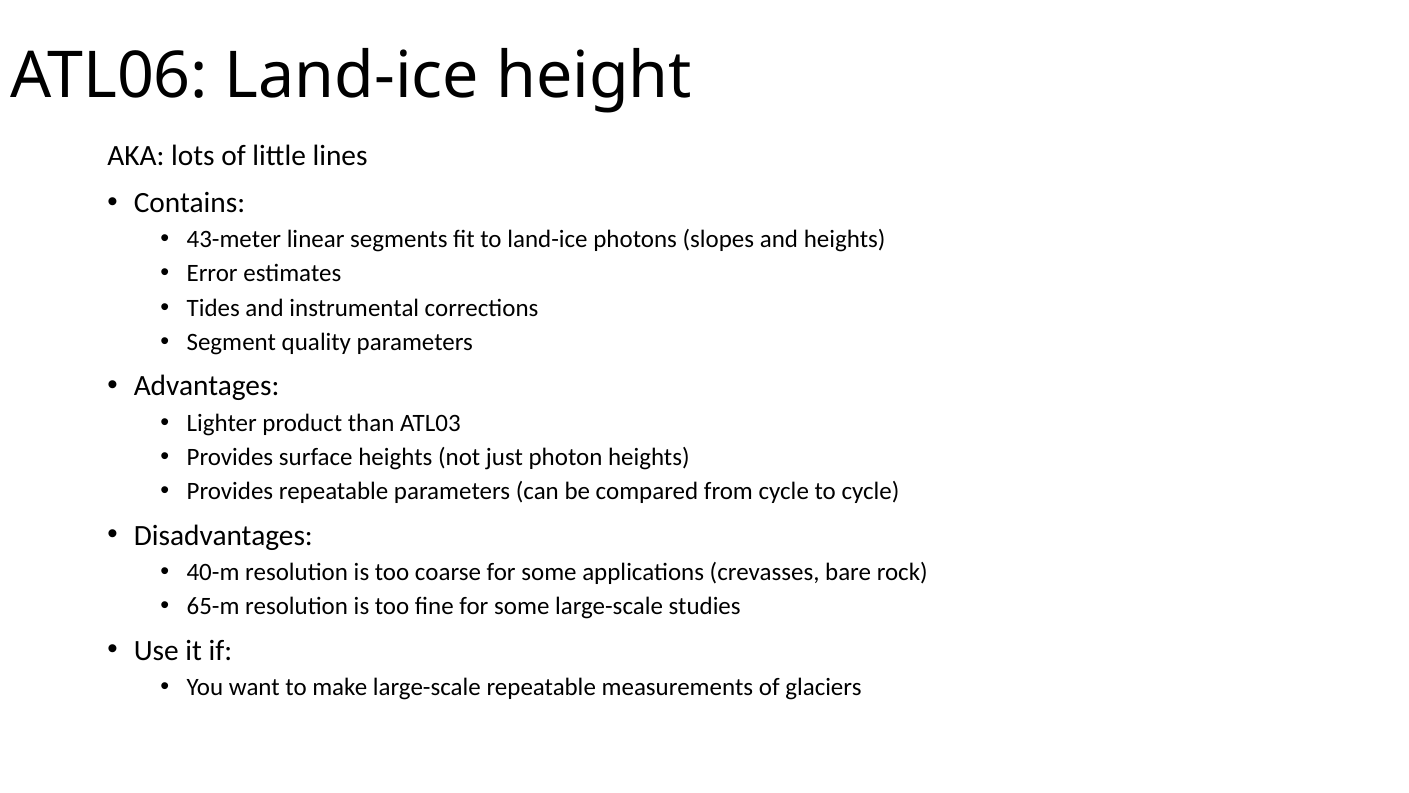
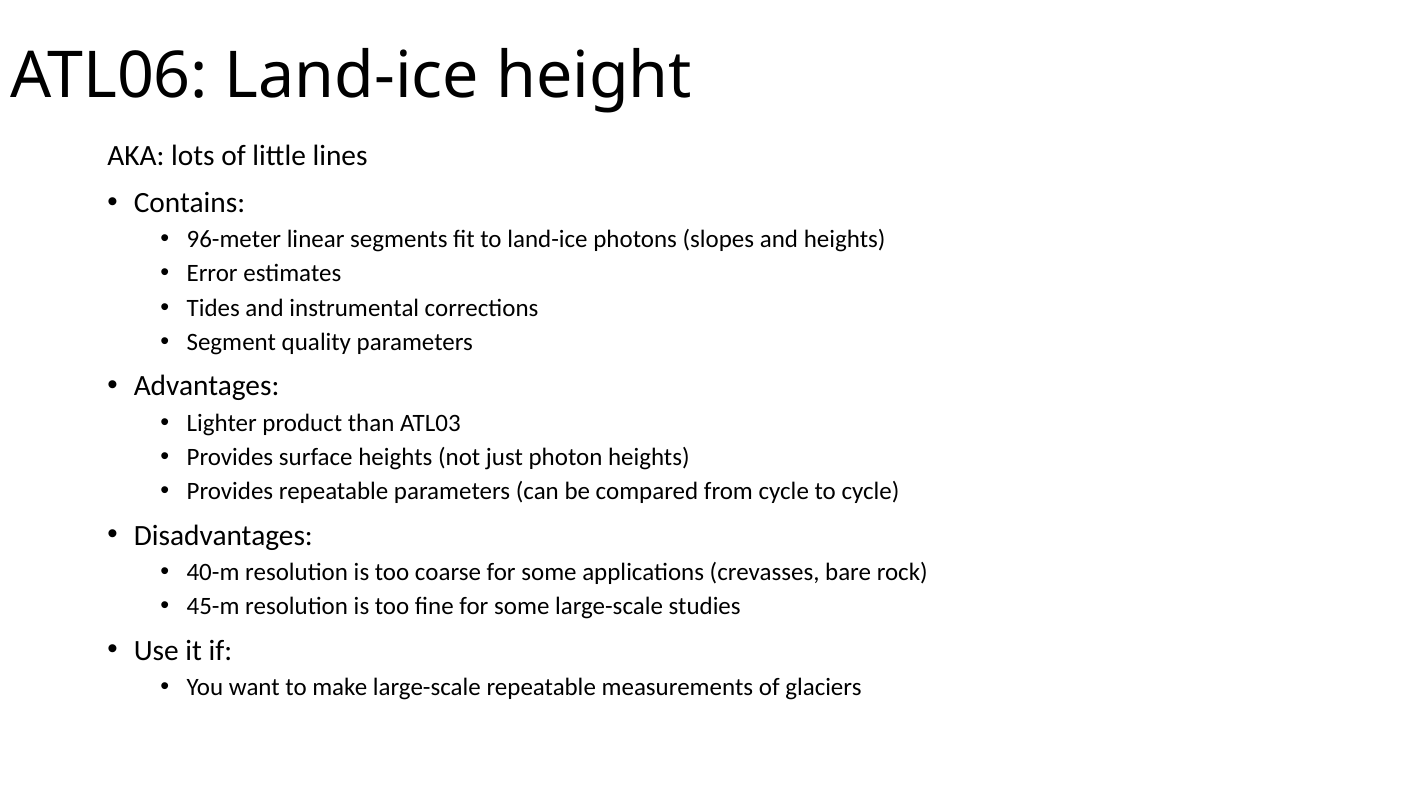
43-meter: 43-meter -> 96-meter (234, 239)
65-m: 65-m -> 45-m (213, 606)
